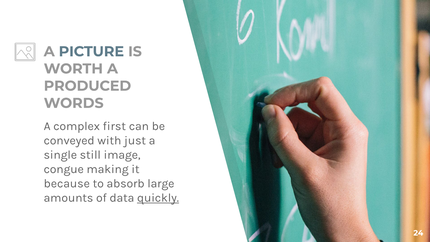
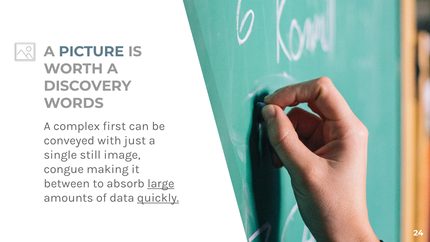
PRODUCED: PRODUCED -> DISCOVERY (87, 86)
because: because -> between (67, 183)
large underline: none -> present (161, 183)
